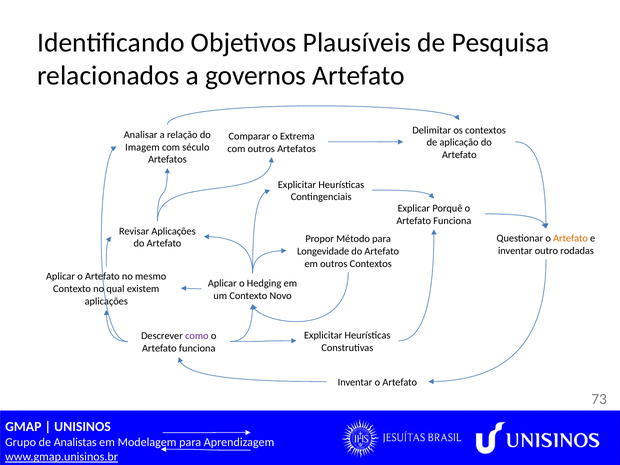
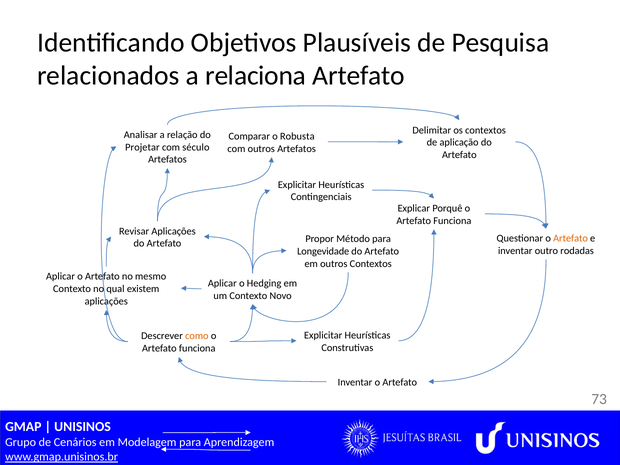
governos: governos -> relaciona (256, 76)
Extrema: Extrema -> Robusta (297, 136)
Imagem: Imagem -> Projetar (142, 147)
como colour: purple -> orange (197, 336)
Analistas: Analistas -> Cenários (75, 442)
